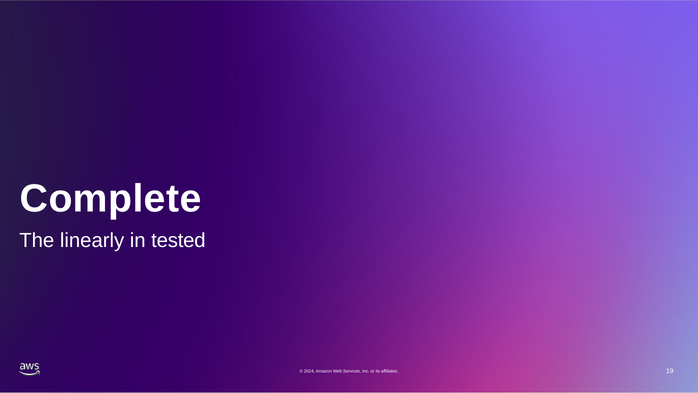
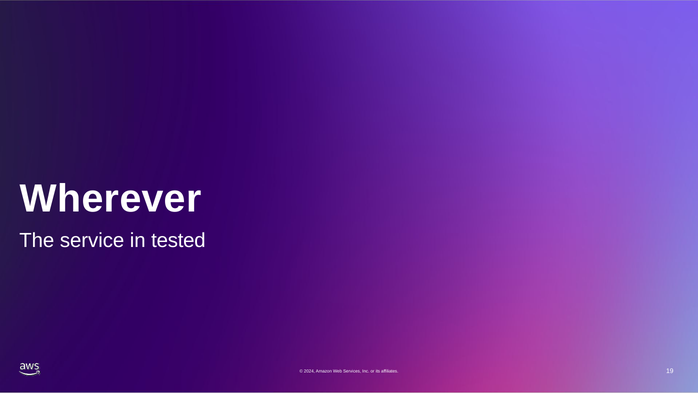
Complete: Complete -> Wherever (111, 199)
linearly: linearly -> service (92, 240)
